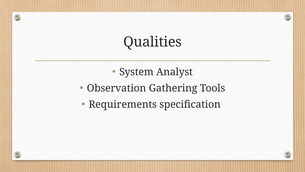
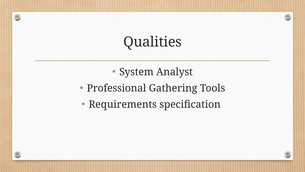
Observation: Observation -> Professional (117, 88)
